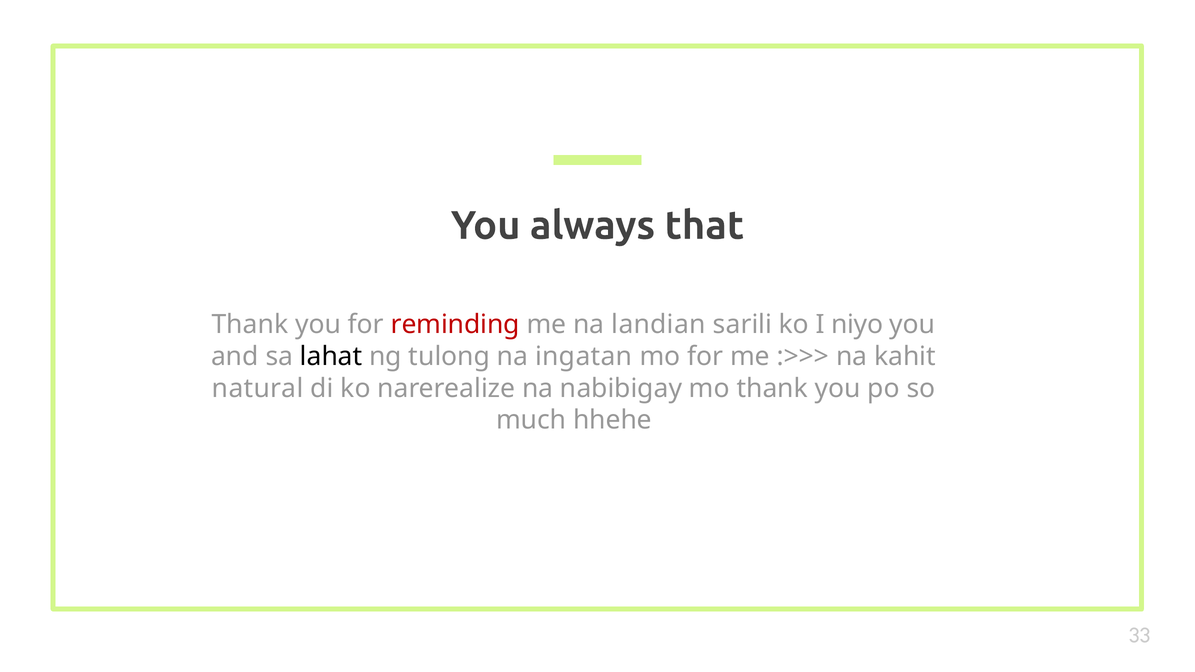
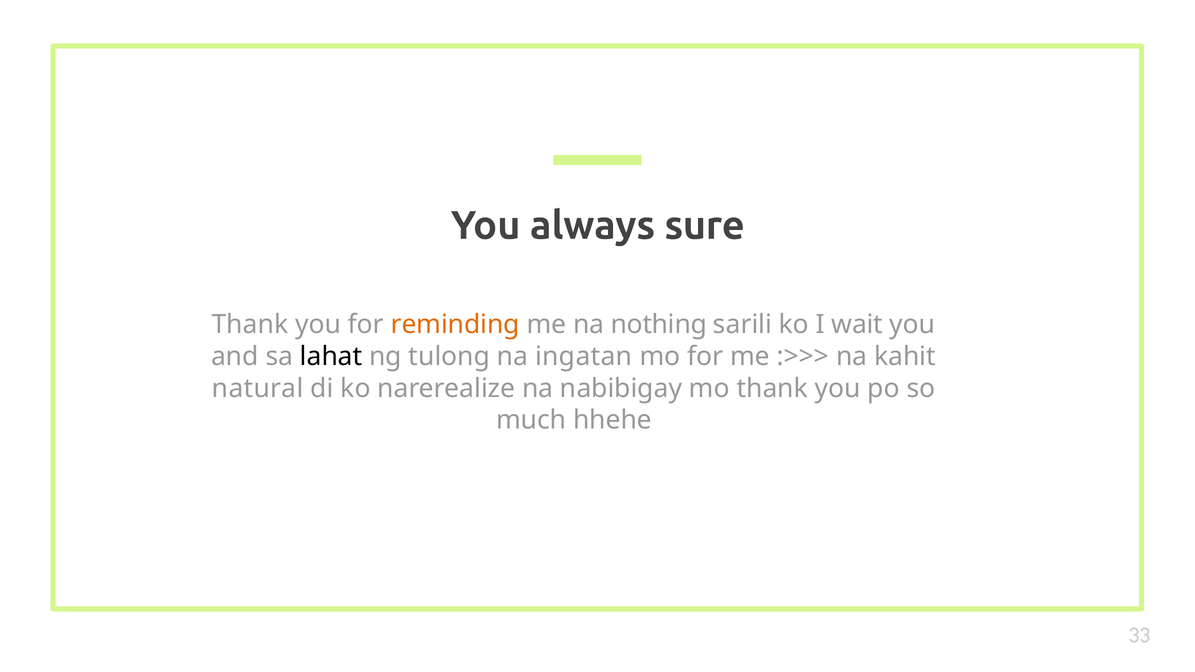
that: that -> sure (705, 226)
reminding colour: red -> orange (455, 325)
landian: landian -> nothing (659, 325)
niyo: niyo -> wait (857, 325)
